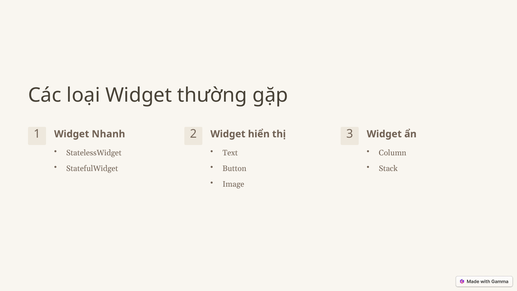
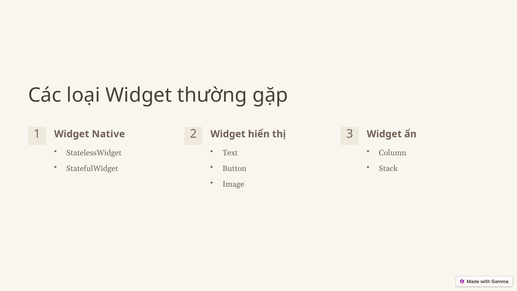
Nhanh: Nhanh -> Native (108, 134)
